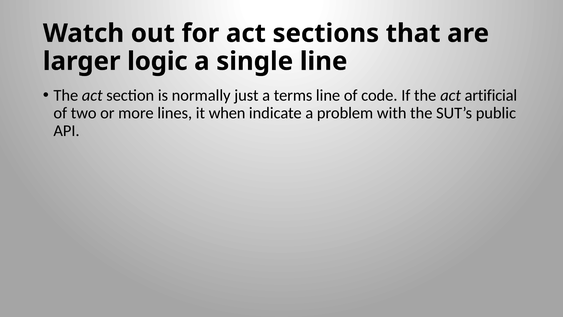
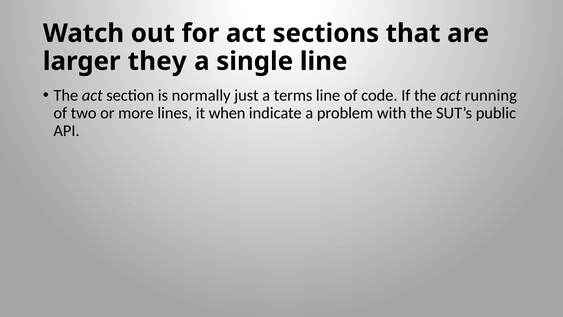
logic: logic -> they (157, 61)
artificial: artificial -> running (491, 95)
